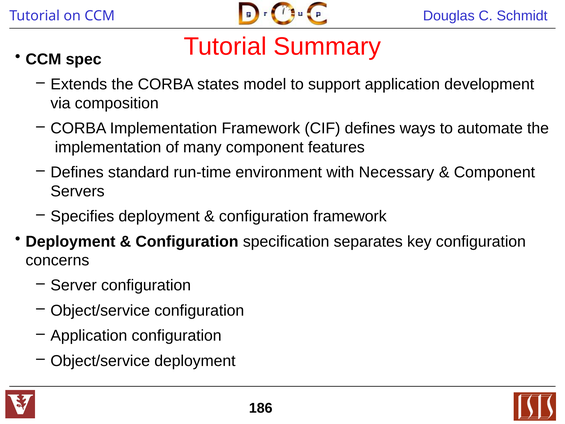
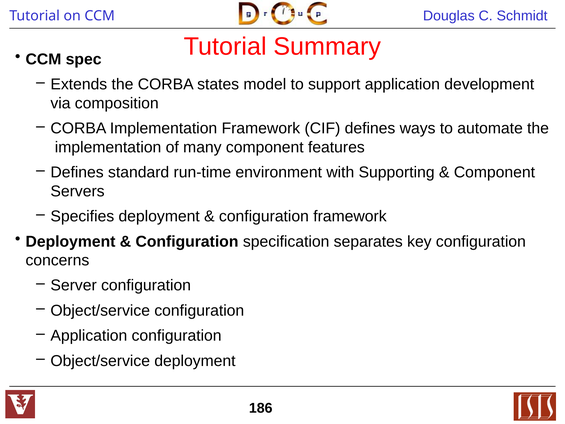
Necessary: Necessary -> Supporting (397, 172)
